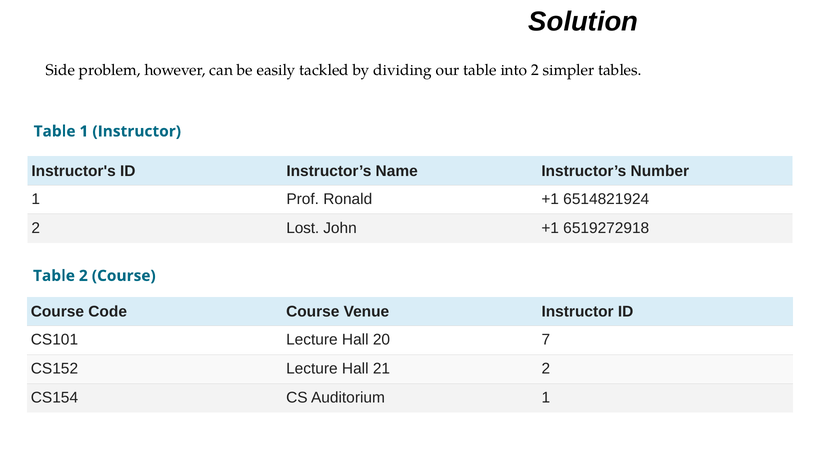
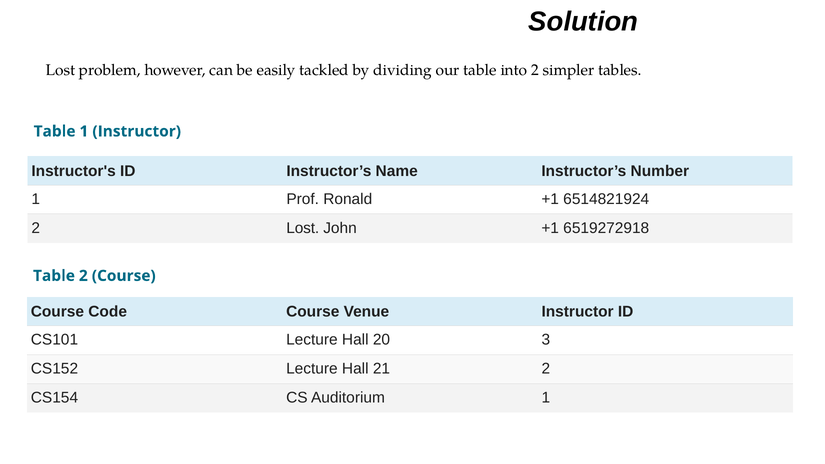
Side: Side -> Lost (60, 70)
7: 7 -> 3 (546, 340)
